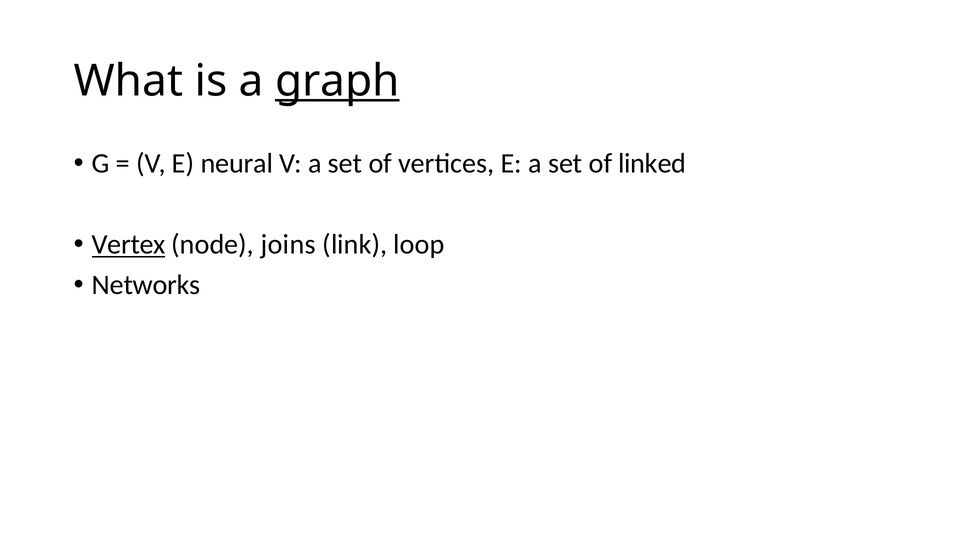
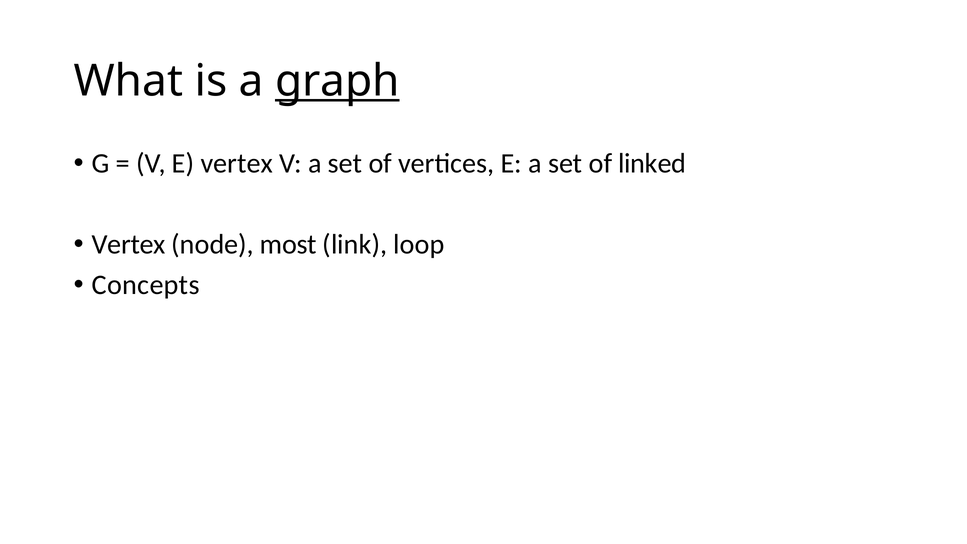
E neural: neural -> vertex (237, 163)
Vertex underline: present -> none (129, 245)
joins: joins -> most (288, 245)
Networks: Networks -> Concepts (146, 285)
